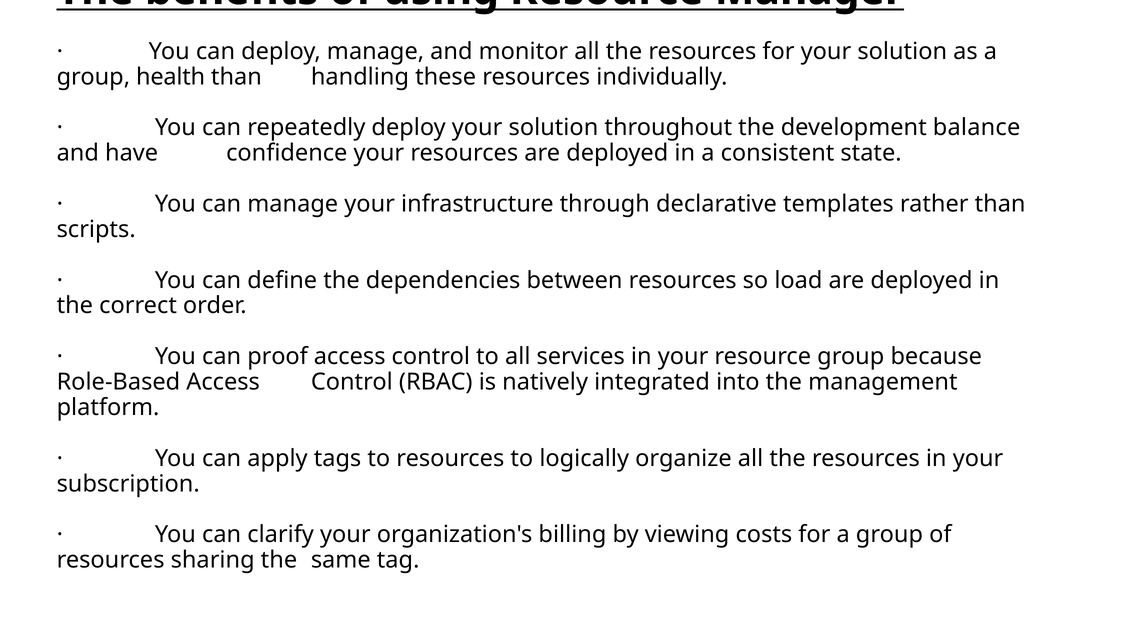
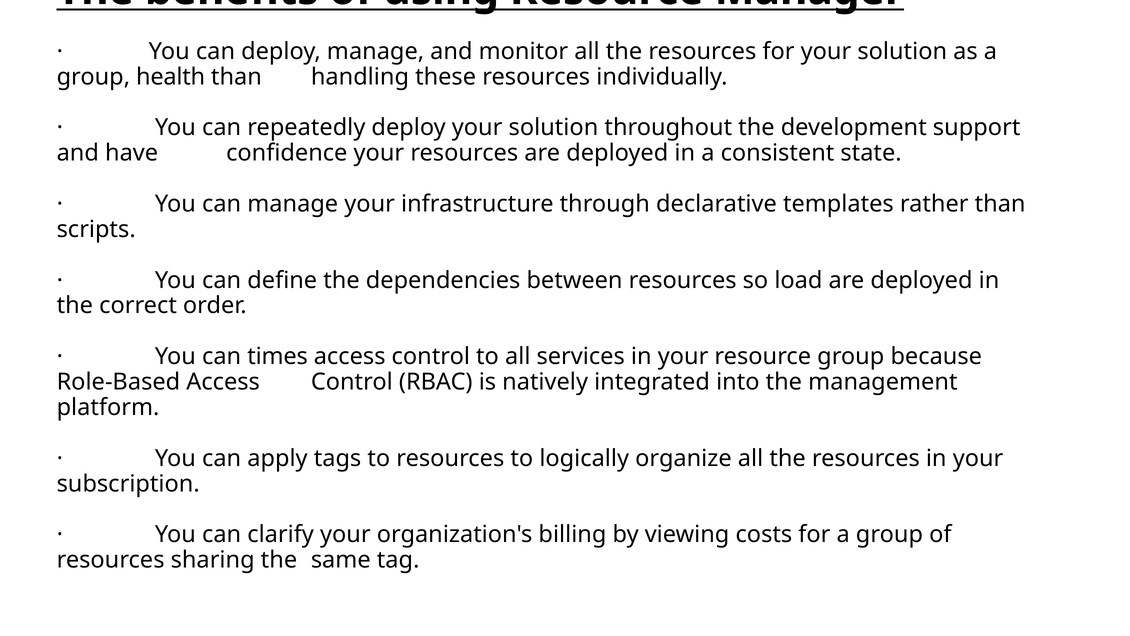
balance: balance -> support (977, 128)
proof: proof -> times (278, 356)
